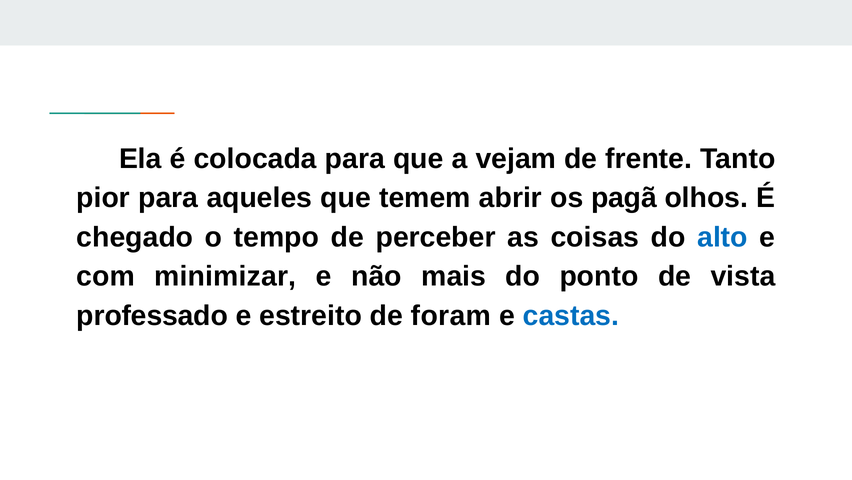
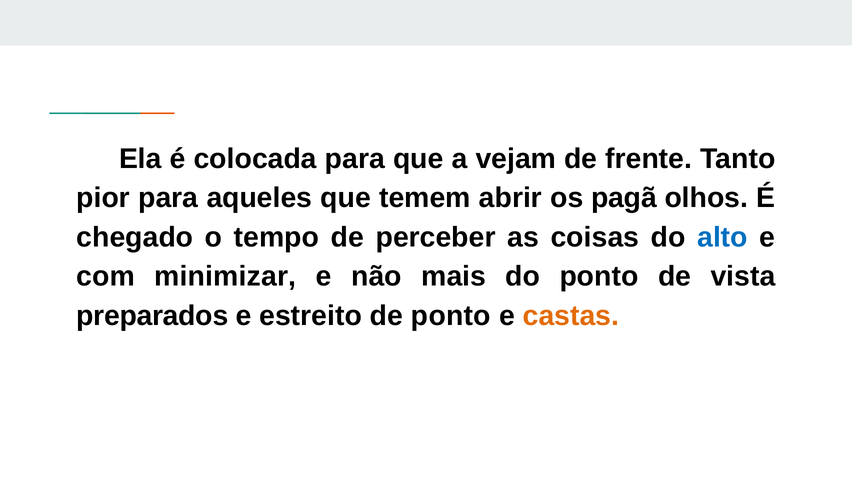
professado: professado -> preparados (152, 315)
de foram: foram -> ponto (451, 315)
castas colour: blue -> orange (571, 315)
